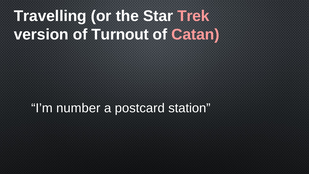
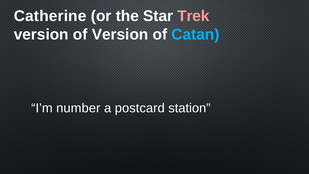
Travelling: Travelling -> Catherine (50, 16)
of Turnout: Turnout -> Version (120, 34)
Catan colour: pink -> light blue (195, 34)
